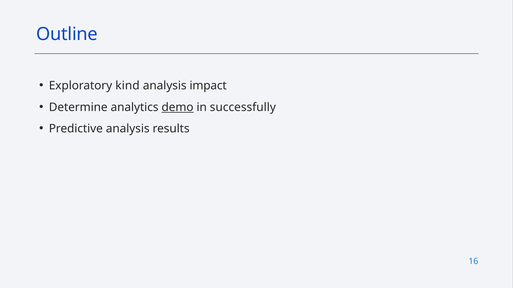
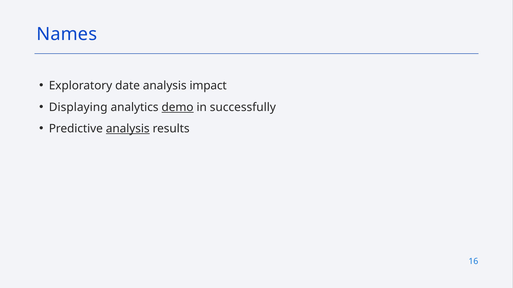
Outline: Outline -> Names (67, 34)
kind: kind -> date (128, 86)
Determine: Determine -> Displaying (78, 107)
analysis underline: none -> present (128, 129)
